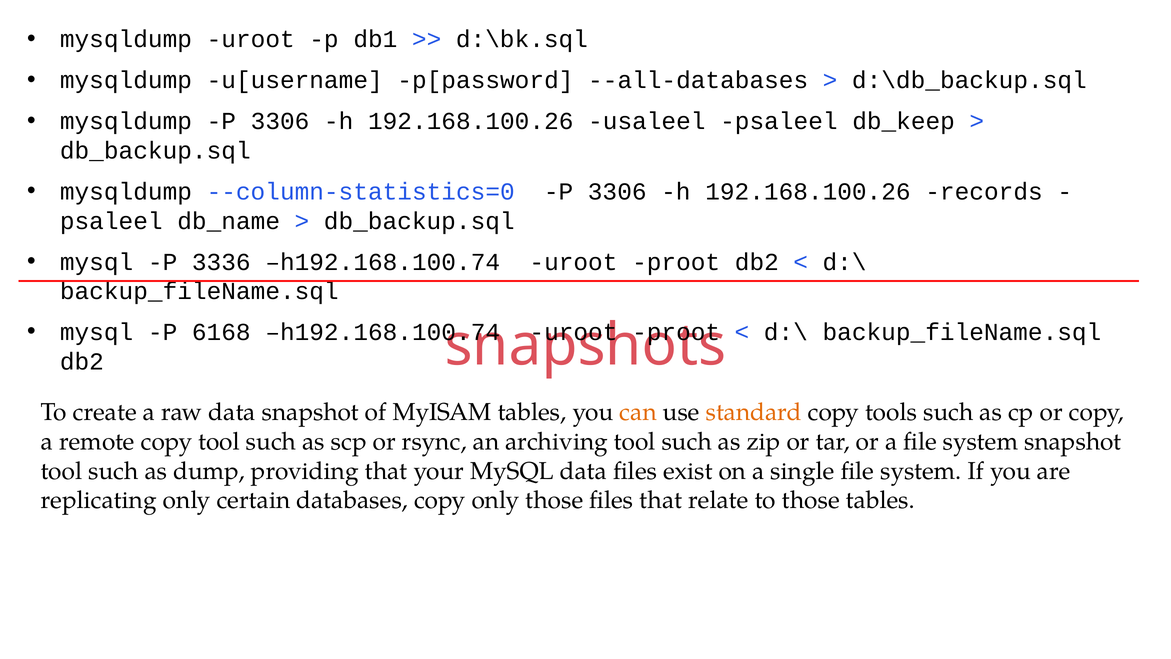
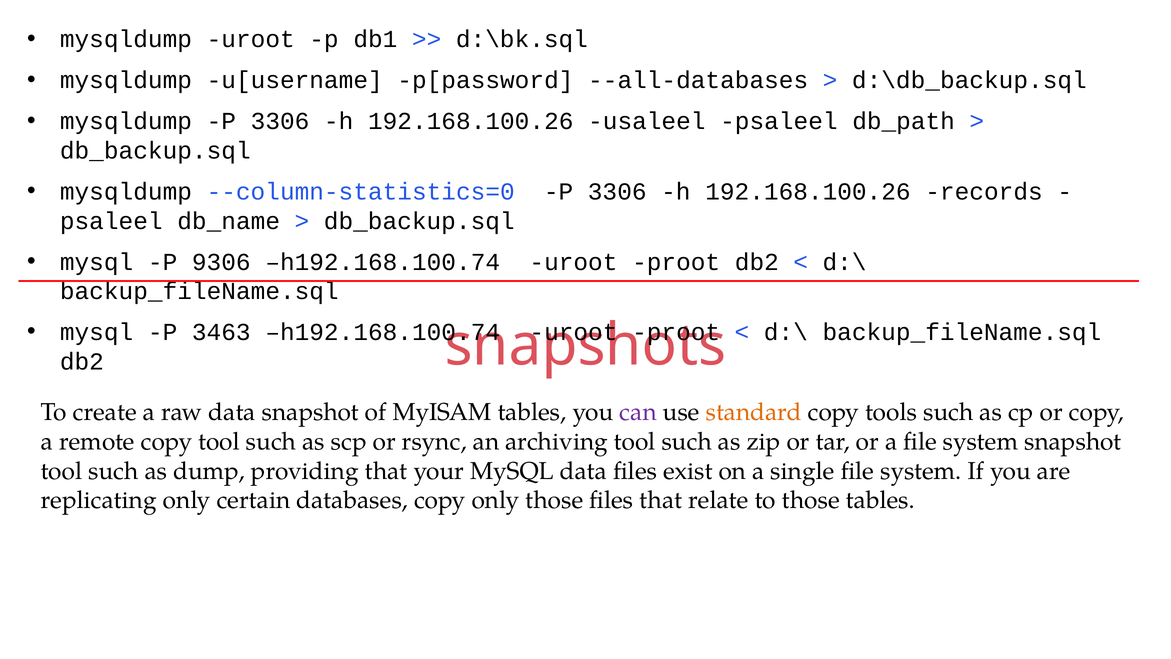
db_keep: db_keep -> db_path (904, 121)
3336: 3336 -> 9306 (221, 262)
6168: 6168 -> 3463 (221, 332)
can colour: orange -> purple (638, 412)
